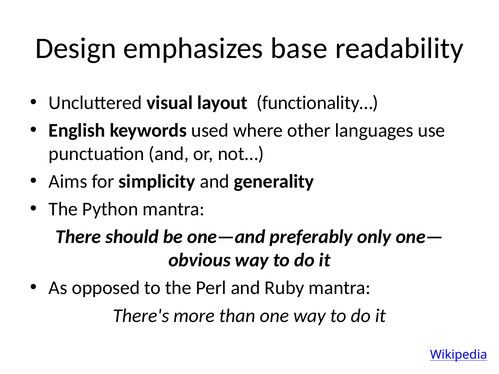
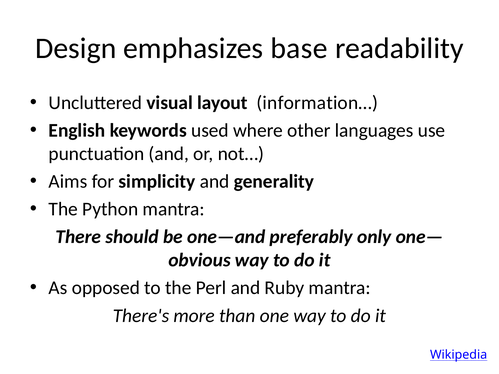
functionality…: functionality… -> information… (317, 103)
